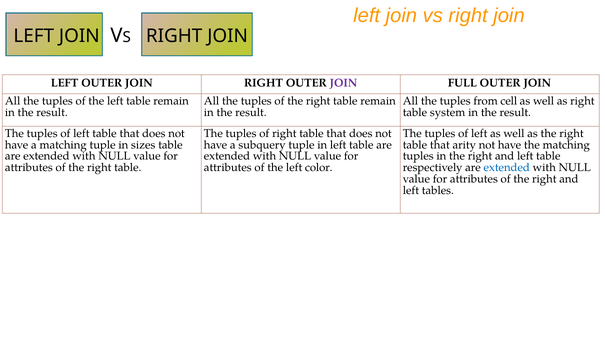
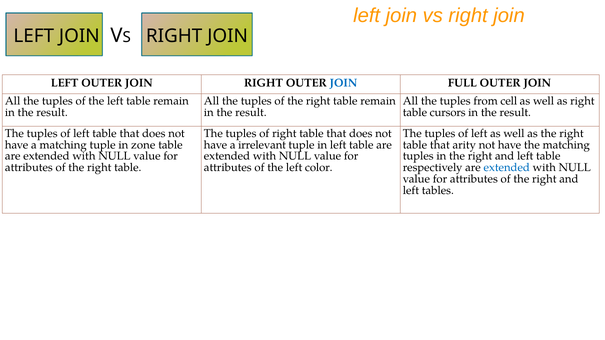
JOIN colour: purple -> blue (343, 83)
system: system -> cursors (448, 112)
sizes: sizes -> zone (143, 145)
subquery: subquery -> irrelevant (262, 145)
